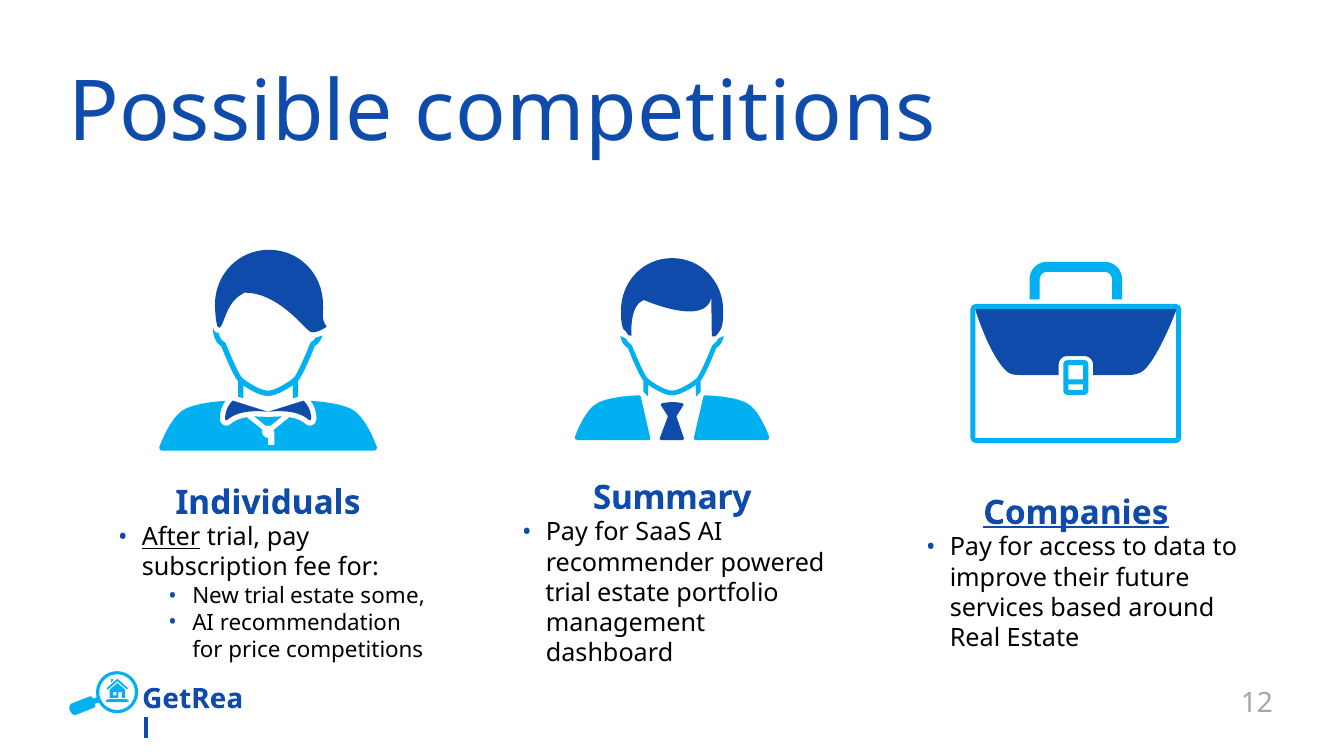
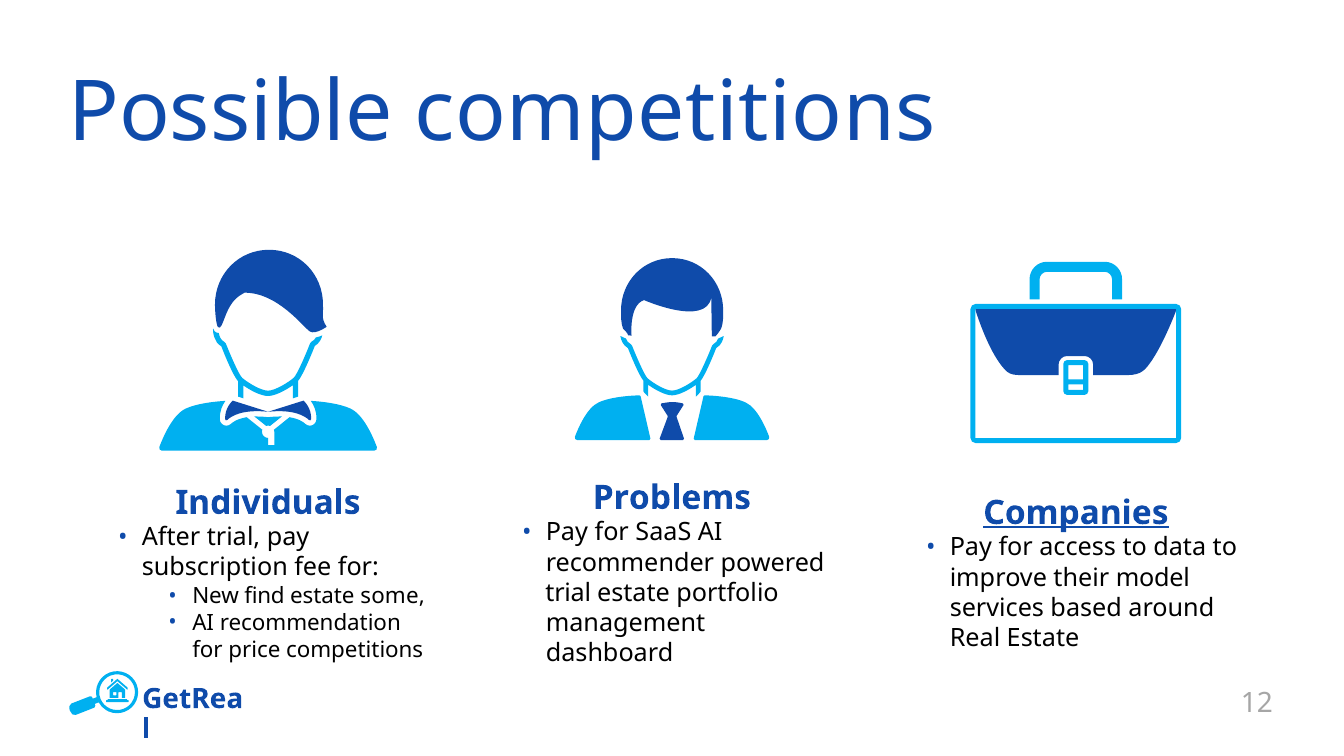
Summary: Summary -> Problems (672, 498)
After underline: present -> none (171, 537)
future: future -> model (1153, 578)
New trial: trial -> find (265, 596)
